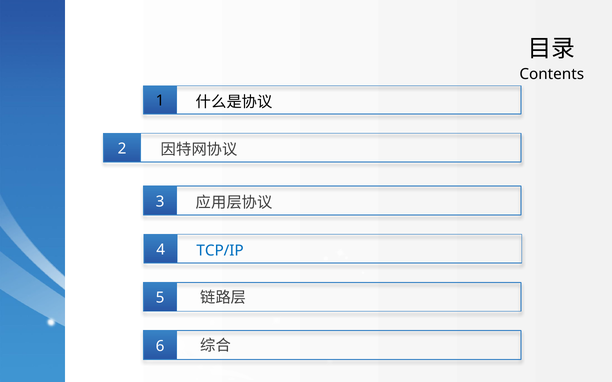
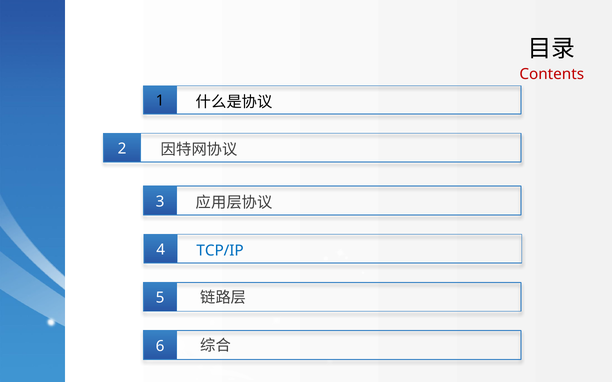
Contents colour: black -> red (552, 74)
